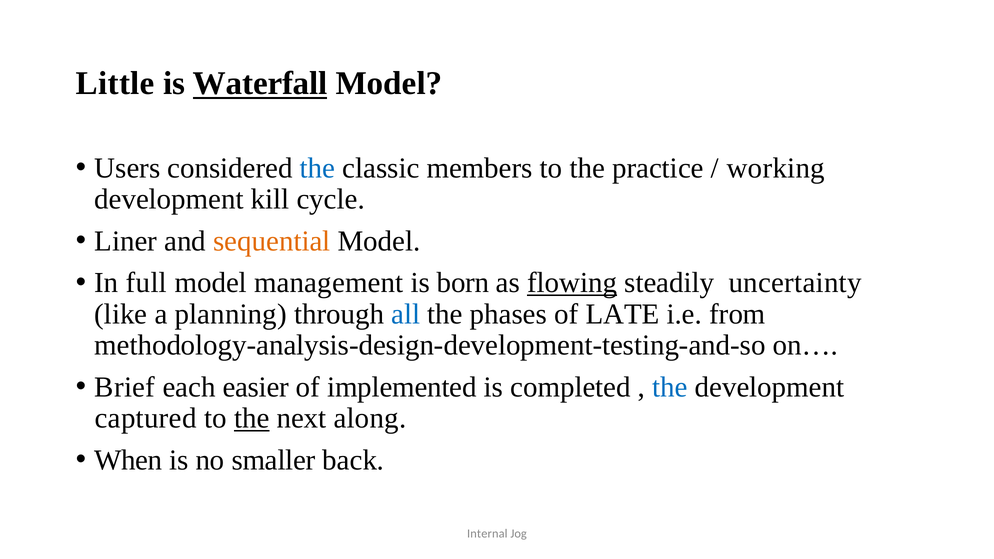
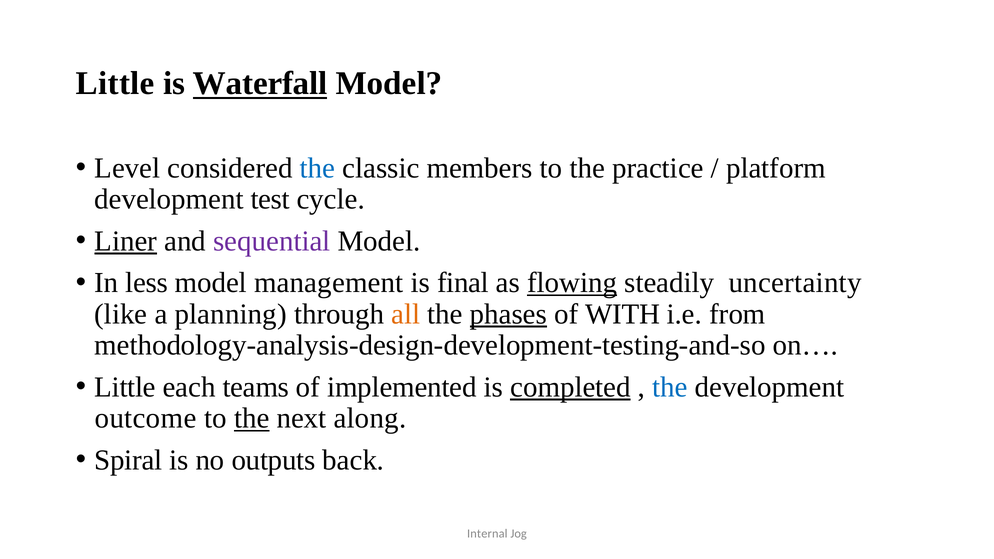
Users: Users -> Level (127, 168)
working: working -> platform (776, 168)
kill: kill -> test (270, 199)
Liner underline: none -> present (126, 241)
sequential colour: orange -> purple (272, 241)
full: full -> less (147, 283)
born: born -> final (463, 283)
all colour: blue -> orange (406, 314)
phases underline: none -> present (508, 314)
LATE: LATE -> WITH (623, 314)
Brief: Brief -> Little (125, 387)
easier: easier -> teams (256, 387)
completed underline: none -> present (570, 387)
captured: captured -> outcome (146, 418)
When: When -> Spiral (128, 460)
smaller: smaller -> outputs (274, 460)
